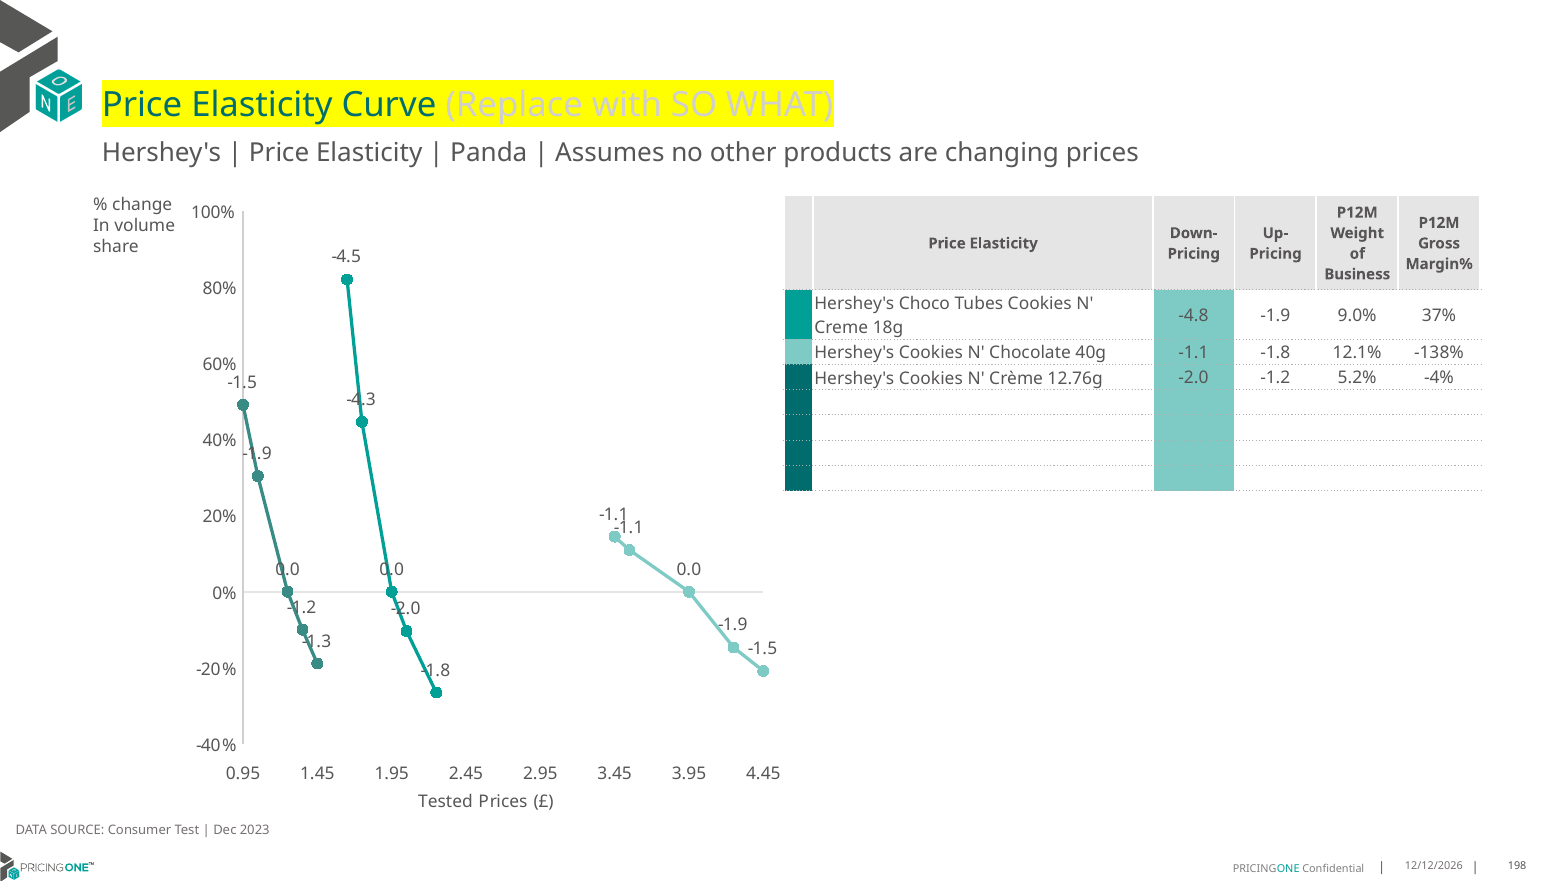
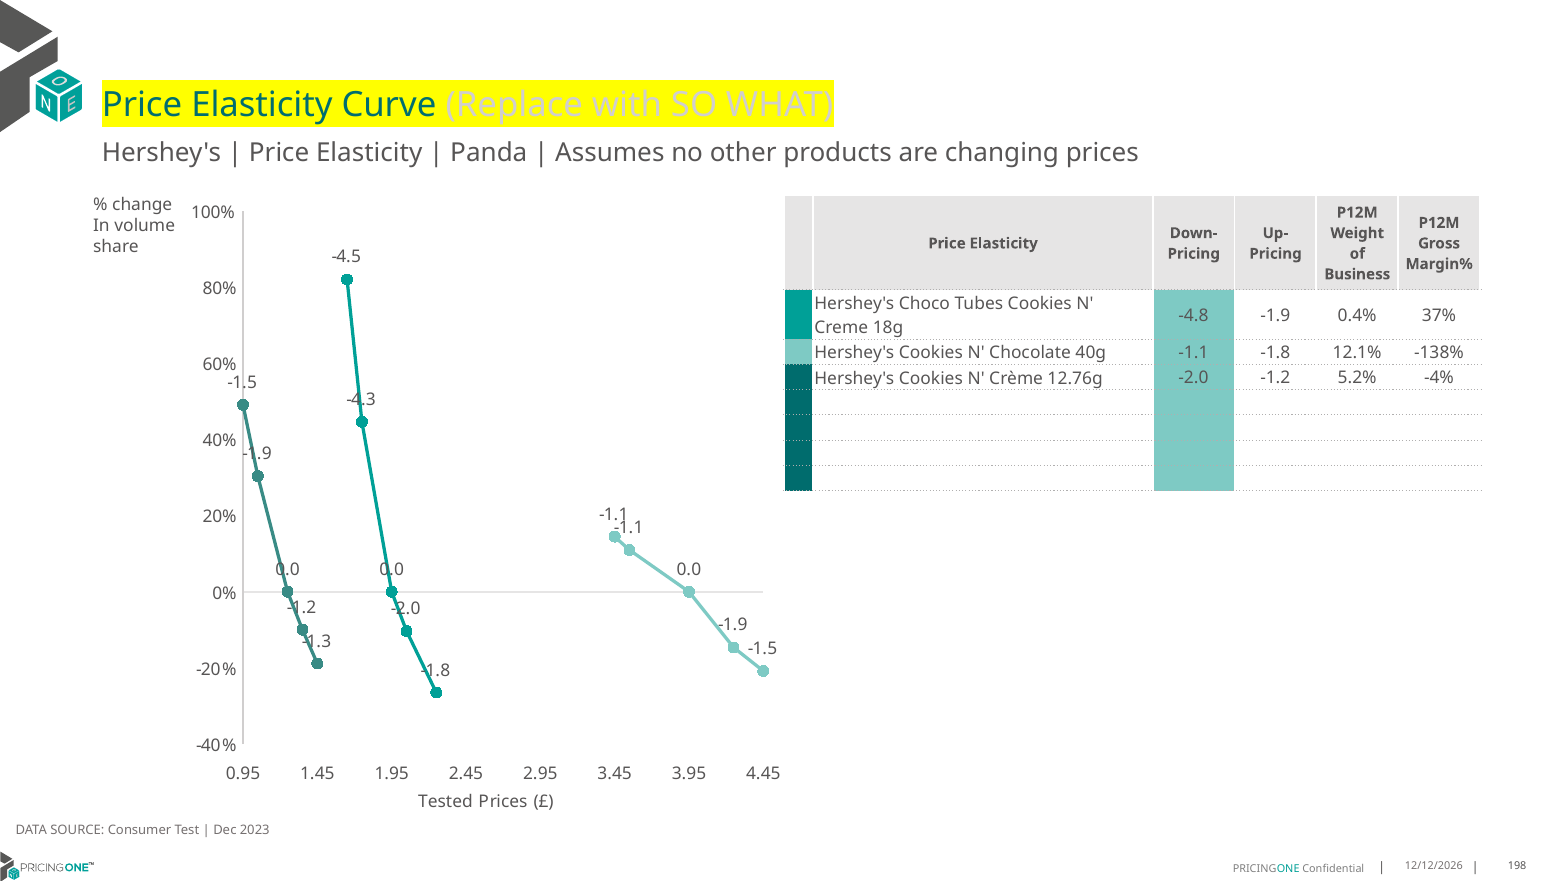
9.0%: 9.0% -> 0.4% (1357, 315)
